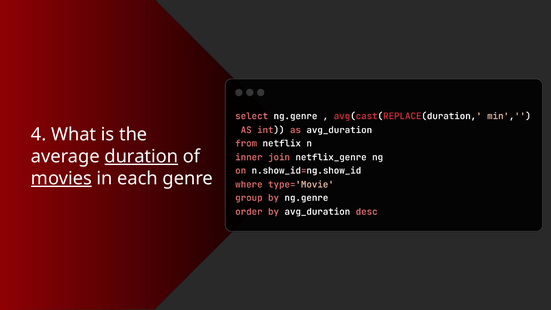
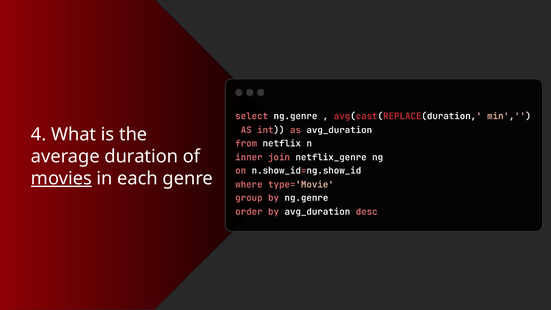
duration underline: present -> none (141, 156)
